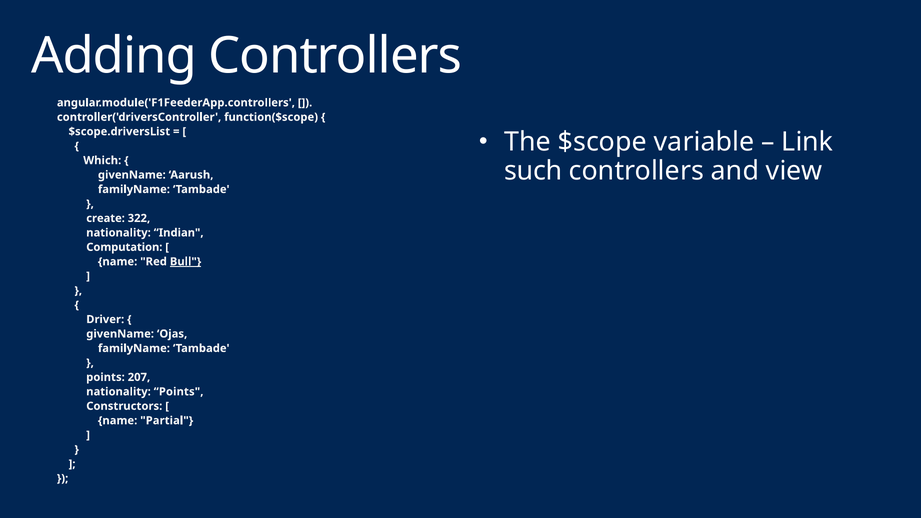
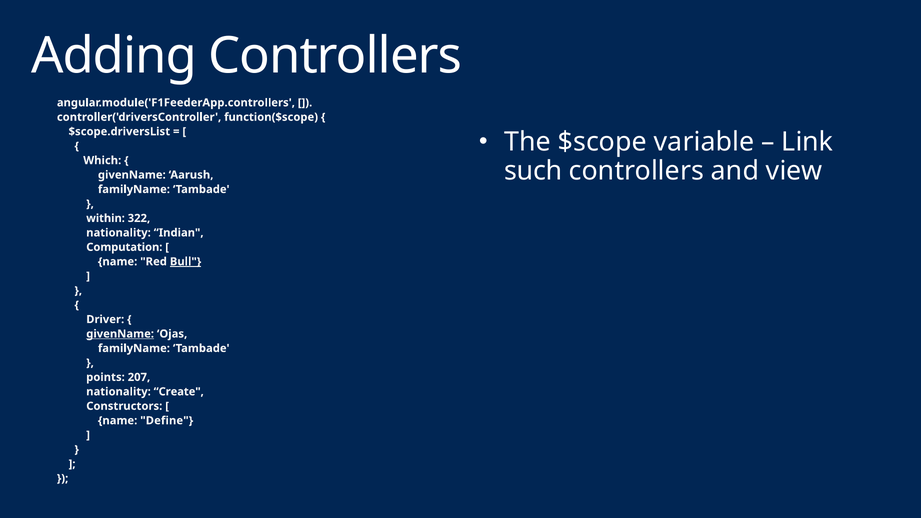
create: create -> within (106, 218)
givenName underline: none -> present (120, 334)
nationality Points: Points -> Create (179, 392)
Partial: Partial -> Define (167, 421)
